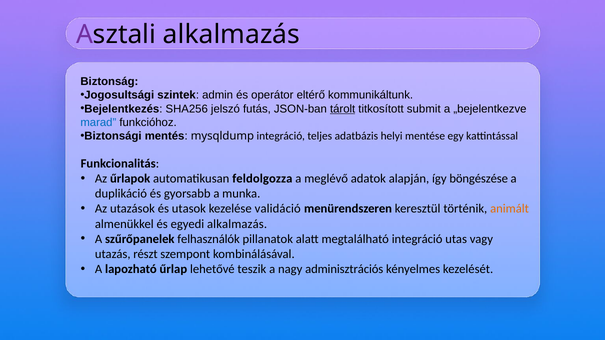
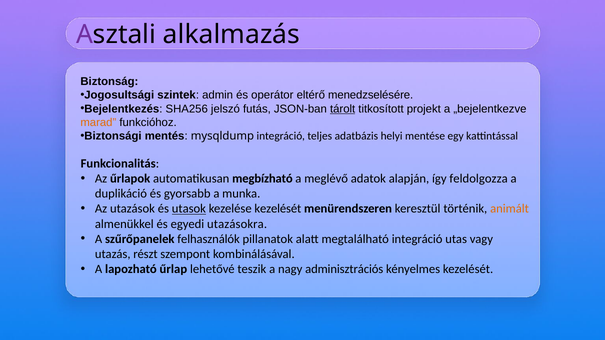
kommunikáltunk: kommunikáltunk -> menedzselésére (371, 95)
submit: submit -> projekt (424, 109)
marad colour: blue -> orange (98, 123)
feldolgozza: feldolgozza -> megbízható (262, 179)
böngészése: böngészése -> feldolgozza (479, 179)
utasok underline: none -> present (189, 209)
kezelése validáció: validáció -> kezelését (278, 209)
egyedi alkalmazás: alkalmazás -> utazásokra (237, 224)
